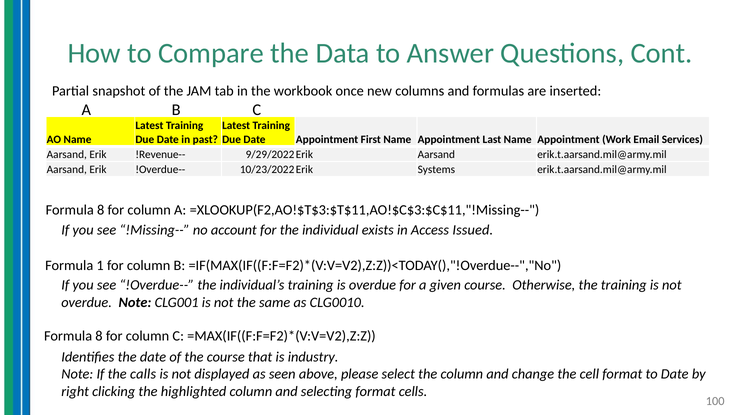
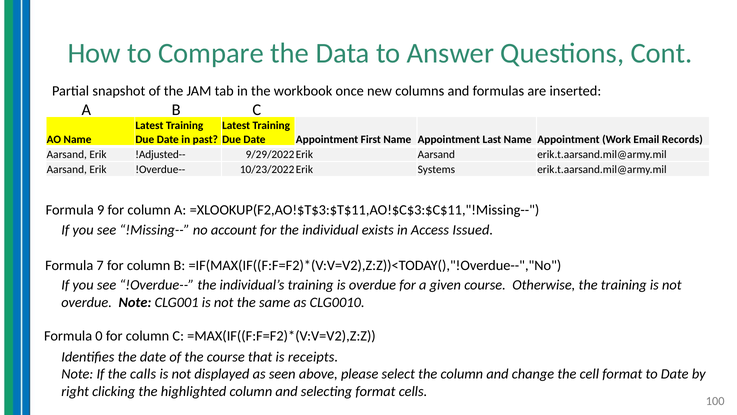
Services: Services -> Records (682, 140)
!Revenue--: !Revenue-- -> !Adjusted-- (160, 154)
8: 8 -> 9 (101, 210)
1: 1 -> 7 (100, 265)
8: 8 -> 0 (99, 336)
industry: industry -> receipts (313, 357)
